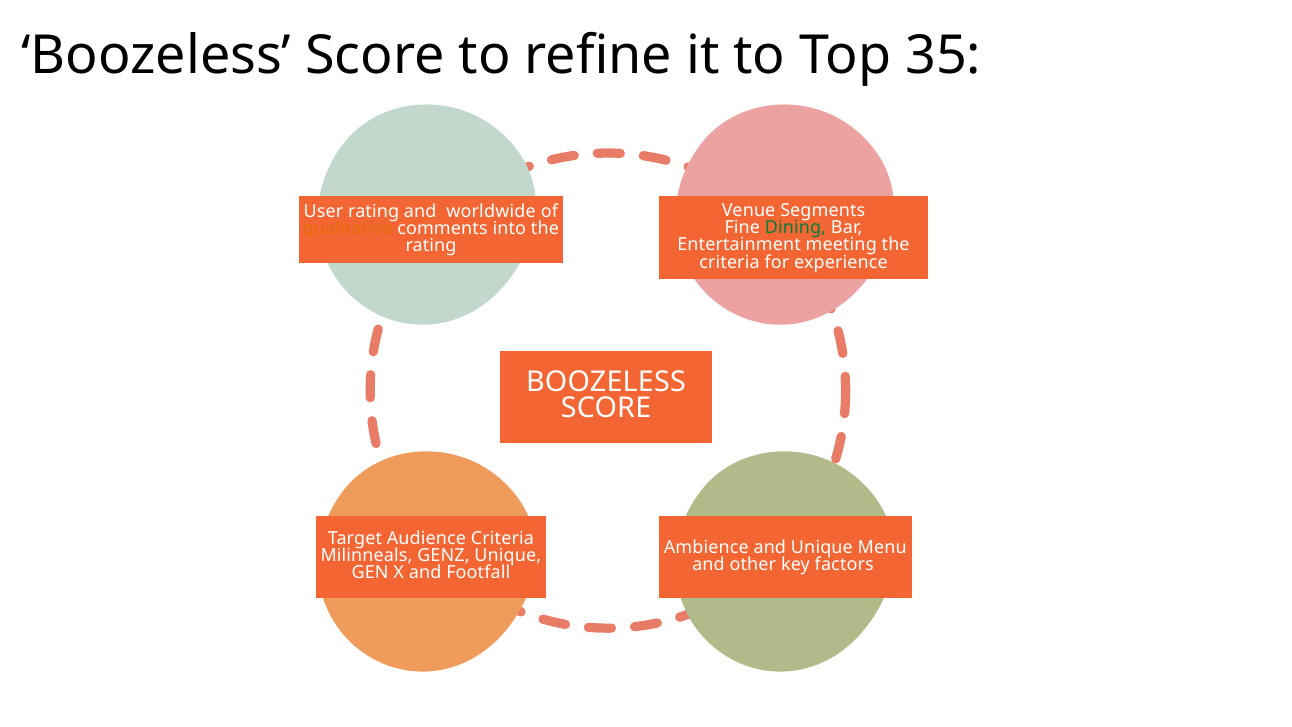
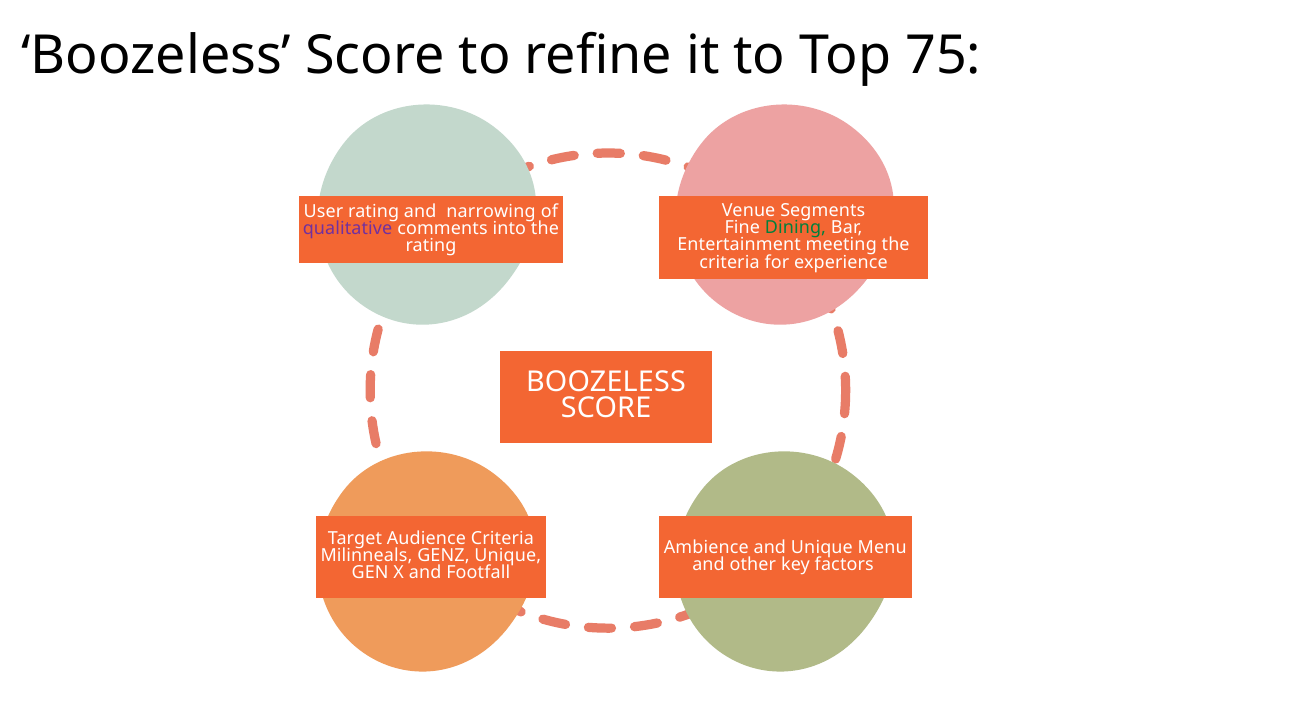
35: 35 -> 75 (943, 56)
worldwide: worldwide -> narrowing (491, 211)
qualitative colour: orange -> purple (348, 228)
